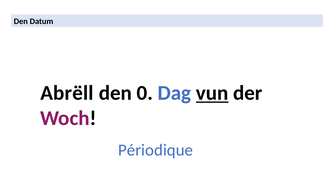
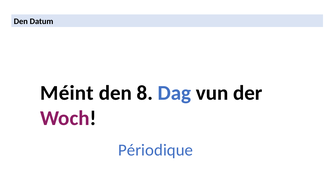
Abrëll: Abrëll -> Méint (67, 93)
0: 0 -> 8 (145, 93)
vun underline: present -> none (212, 93)
